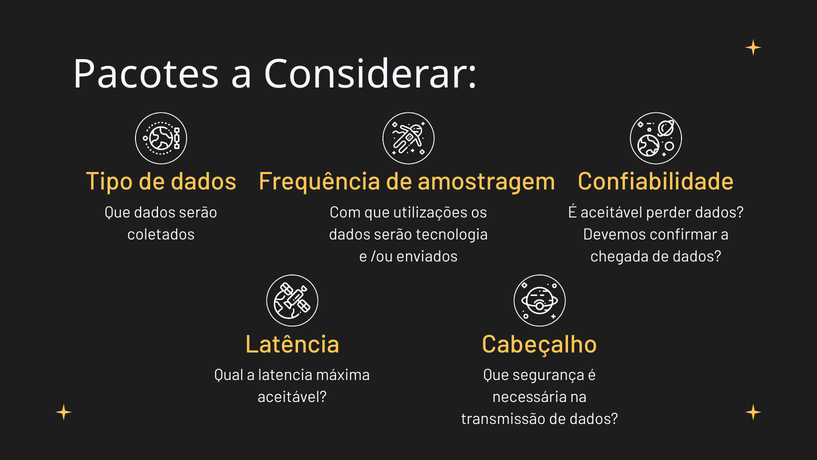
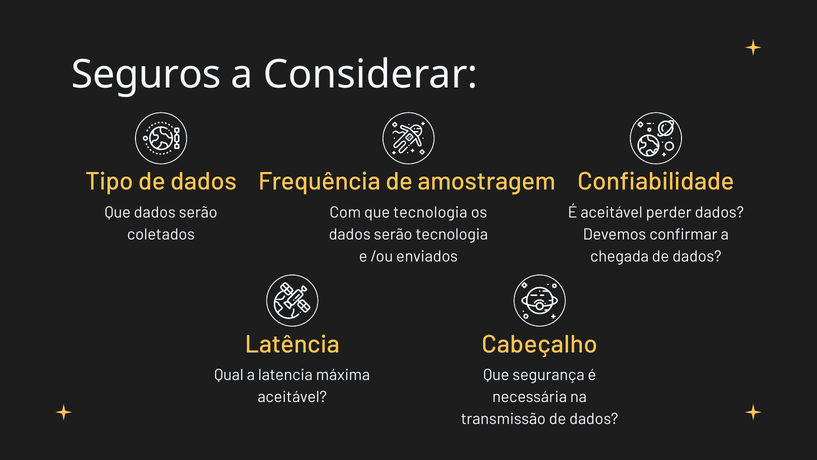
Pacotes: Pacotes -> Seguros (146, 75)
que utilizações: utilizações -> tecnologia (430, 212)
